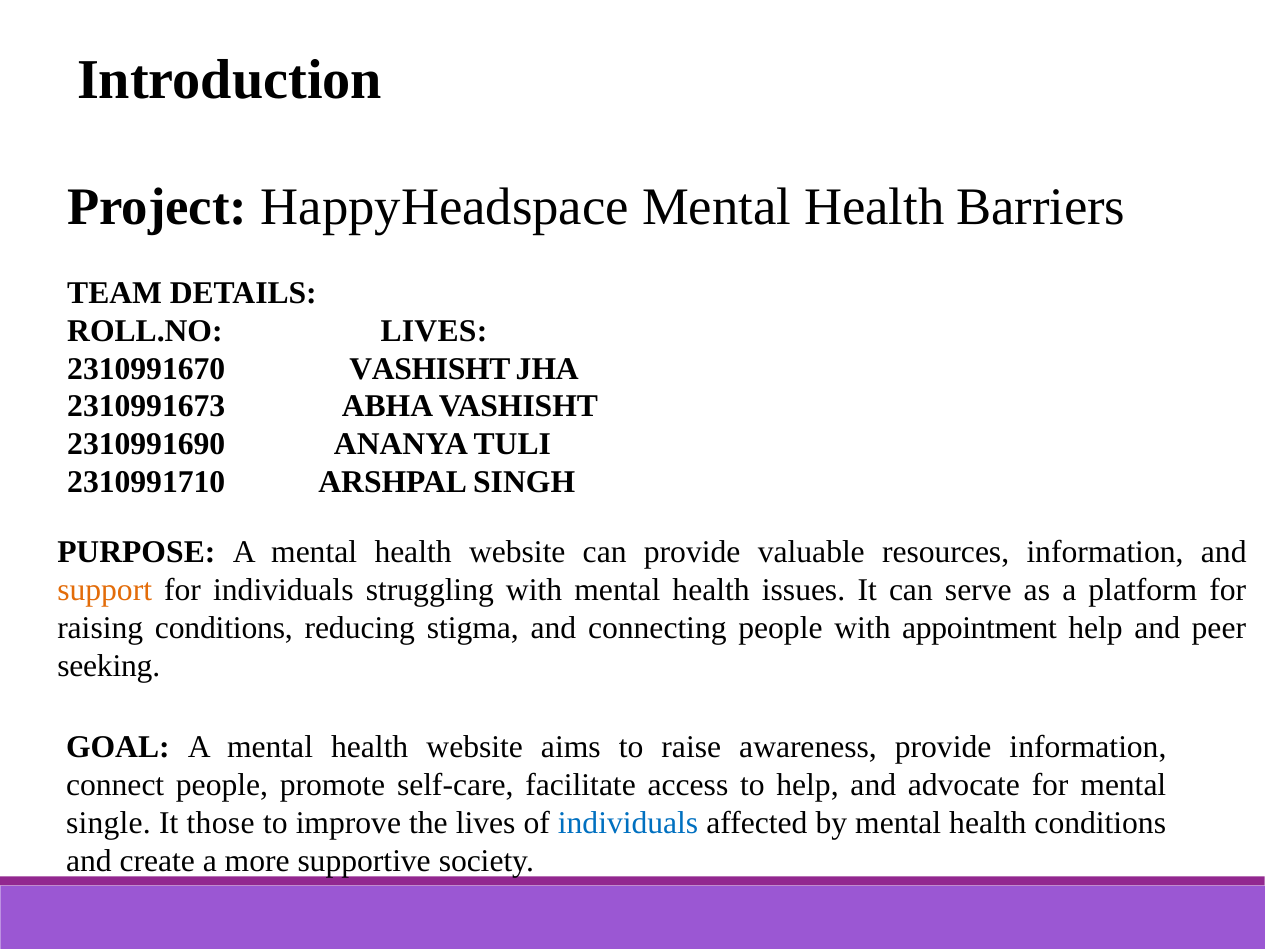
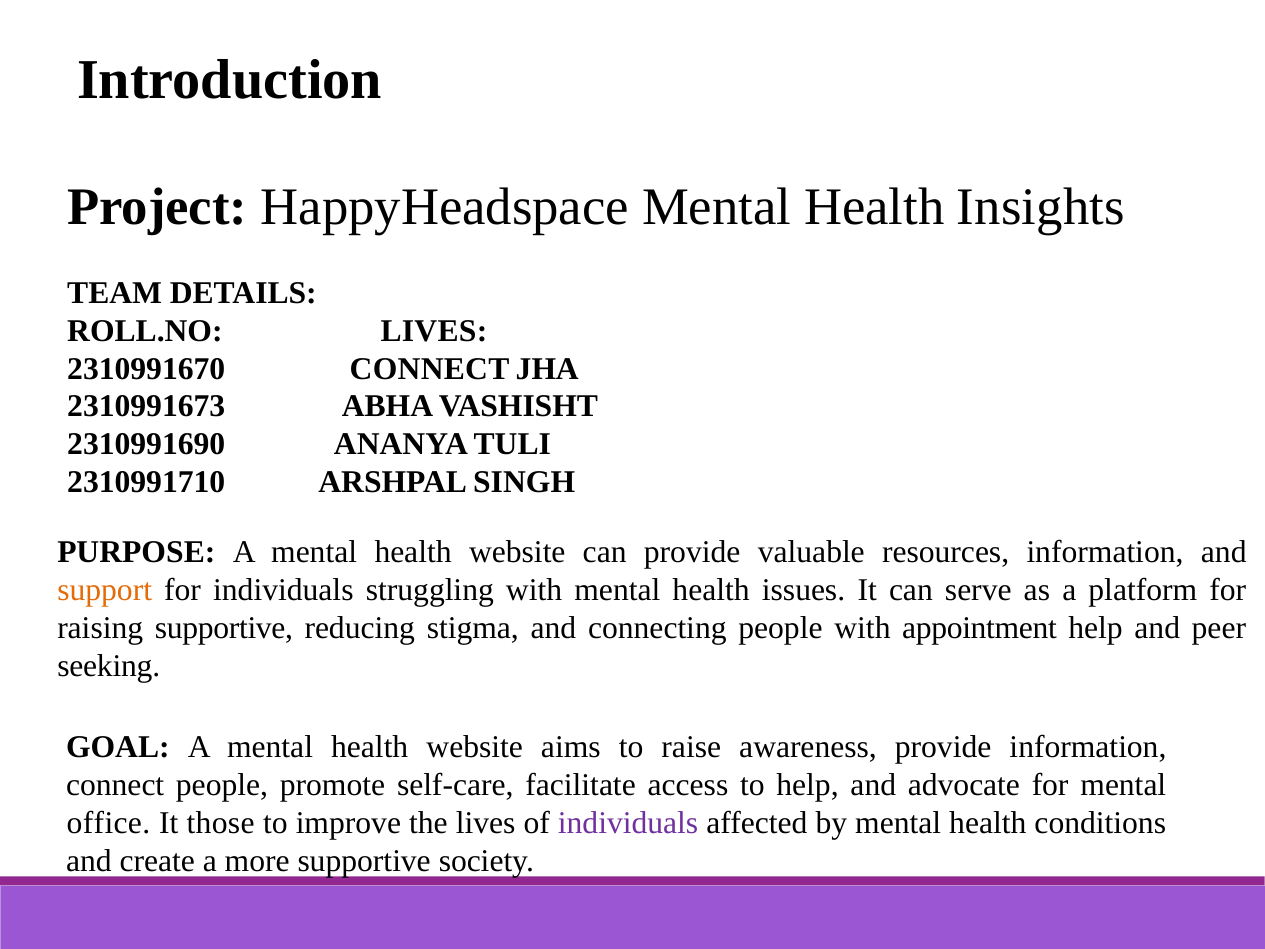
Barriers: Barriers -> Insights (1041, 207)
2310991670 VASHISHT: VASHISHT -> CONNECT (430, 368)
raising conditions: conditions -> supportive (224, 628)
single: single -> office (108, 823)
individuals colour: blue -> purple (628, 823)
